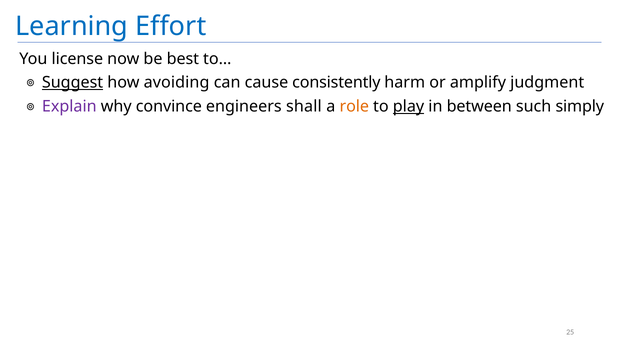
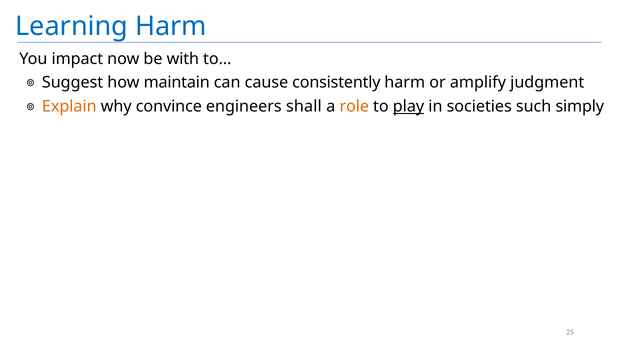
Learning Effort: Effort -> Harm (171, 26)
license: license -> impact (77, 59)
best: best -> with (183, 59)
Suggest underline: present -> none (73, 83)
avoiding: avoiding -> maintain (177, 83)
Explain colour: purple -> orange (69, 107)
between: between -> societies (479, 107)
